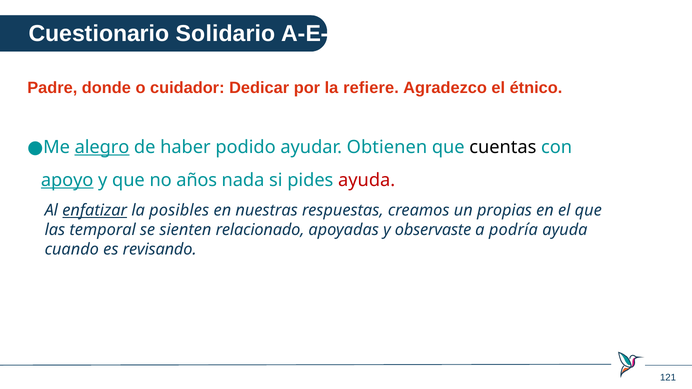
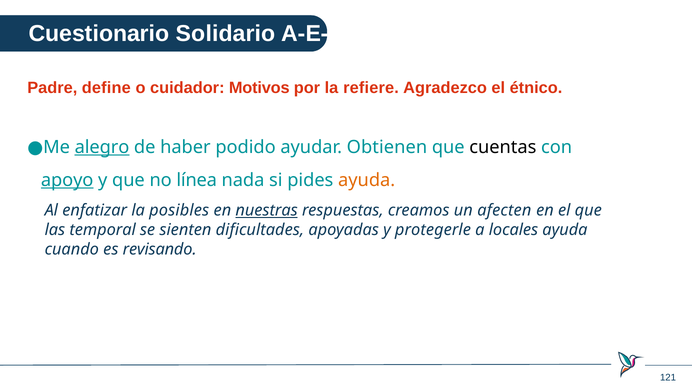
donde: donde -> define (106, 88)
Dedicar: Dedicar -> Motivos (259, 88)
años: años -> línea (197, 180)
ayuda colour: red -> orange (367, 180)
enfatizar underline: present -> none (95, 211)
nuestras underline: none -> present (267, 211)
propias: propias -> afecten (504, 211)
relacionado: relacionado -> dificultades (260, 230)
observaste: observaste -> protegerle (433, 230)
podría: podría -> locales (513, 230)
